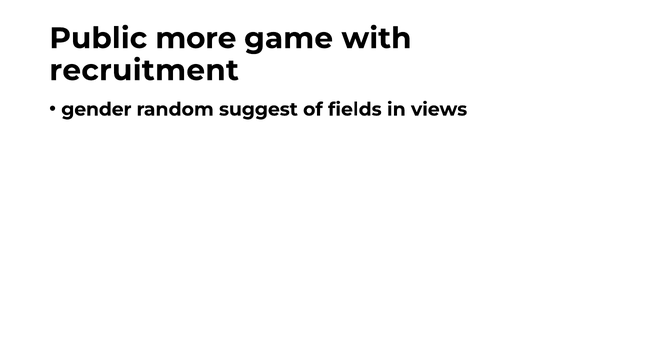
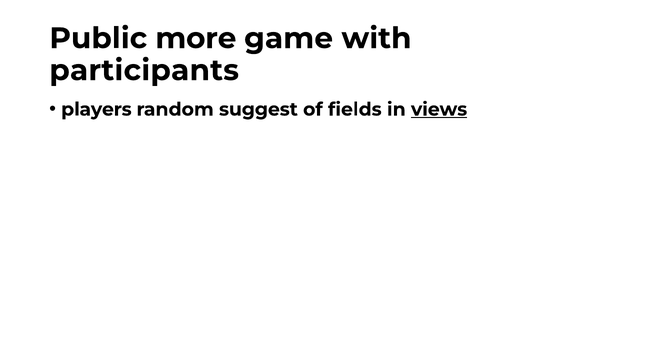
recruitment: recruitment -> participants (144, 70)
gender: gender -> players (96, 109)
views underline: none -> present (439, 109)
